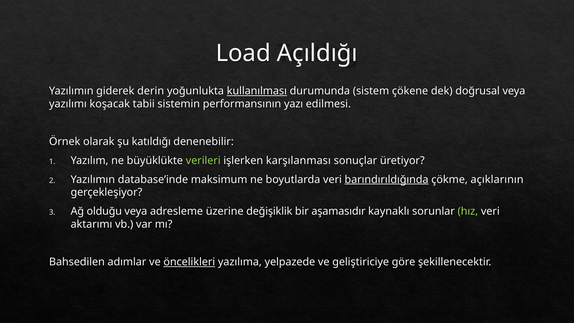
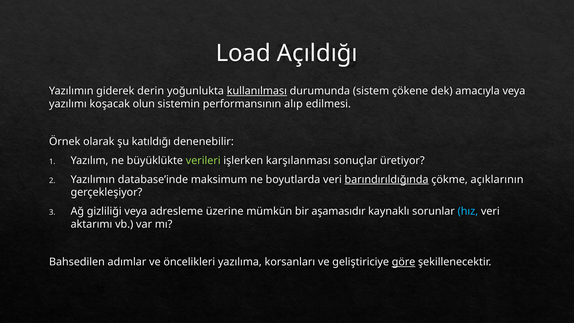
doğrusal: doğrusal -> amacıyla (478, 91)
tabii: tabii -> olun (144, 104)
yazı: yazı -> alıp (293, 104)
olduğu: olduğu -> gizliliği (104, 211)
değişiklik: değişiklik -> mümkün (269, 211)
hız colour: light green -> light blue (468, 211)
öncelikleri underline: present -> none (189, 262)
yelpazede: yelpazede -> korsanları (290, 262)
göre underline: none -> present (404, 262)
